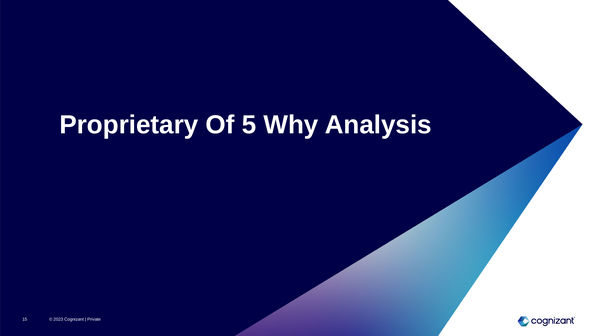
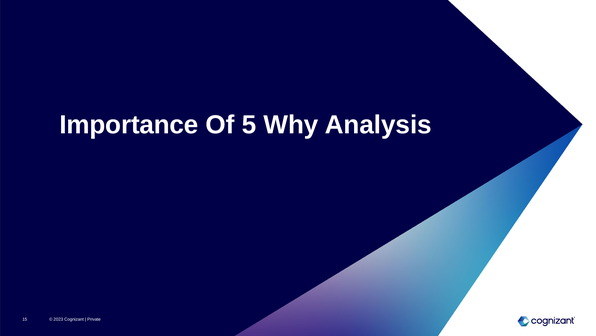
Proprietary: Proprietary -> Importance (129, 125)
